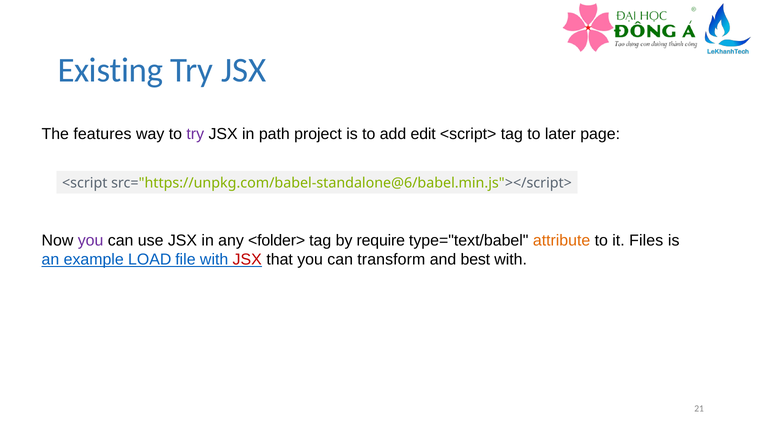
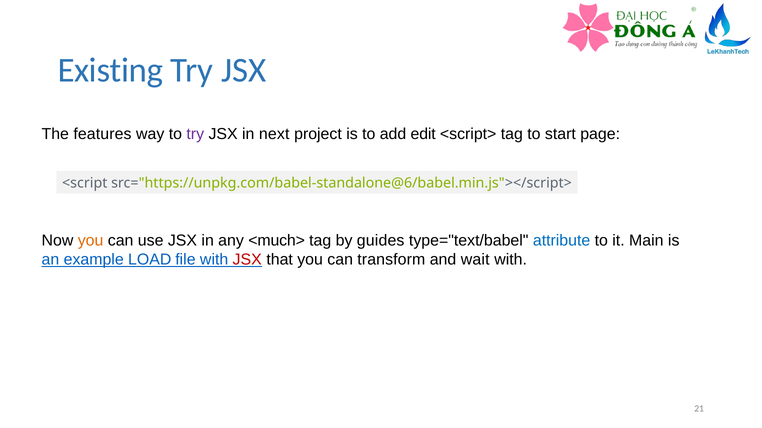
path: path -> next (274, 134)
later: later -> start (560, 134)
you colour: purple -> orange (91, 241)
<folder>: <folder> -> <much> (277, 241)
require: require -> guides (381, 241)
attribute colour: orange -> blue (562, 241)
Files: Files -> Main (646, 241)
best: best -> wait (475, 260)
